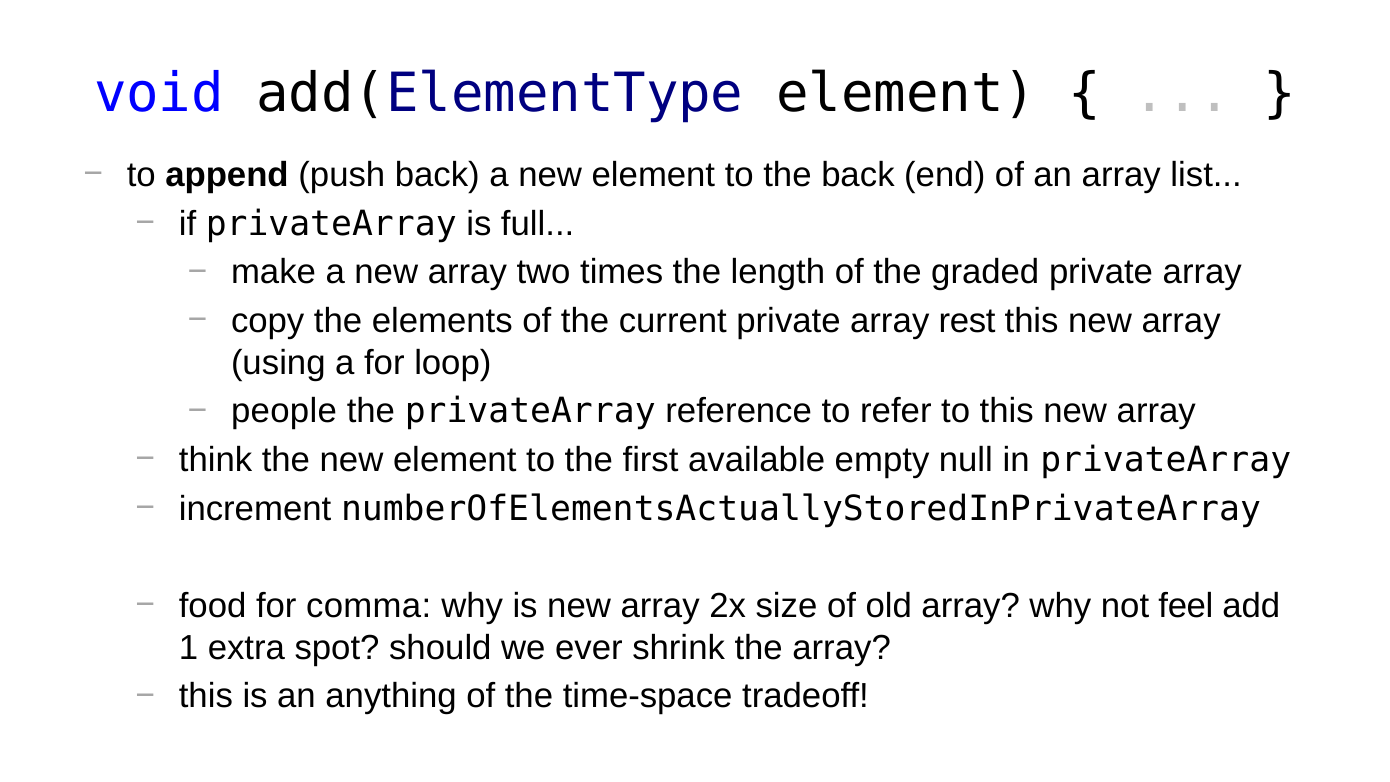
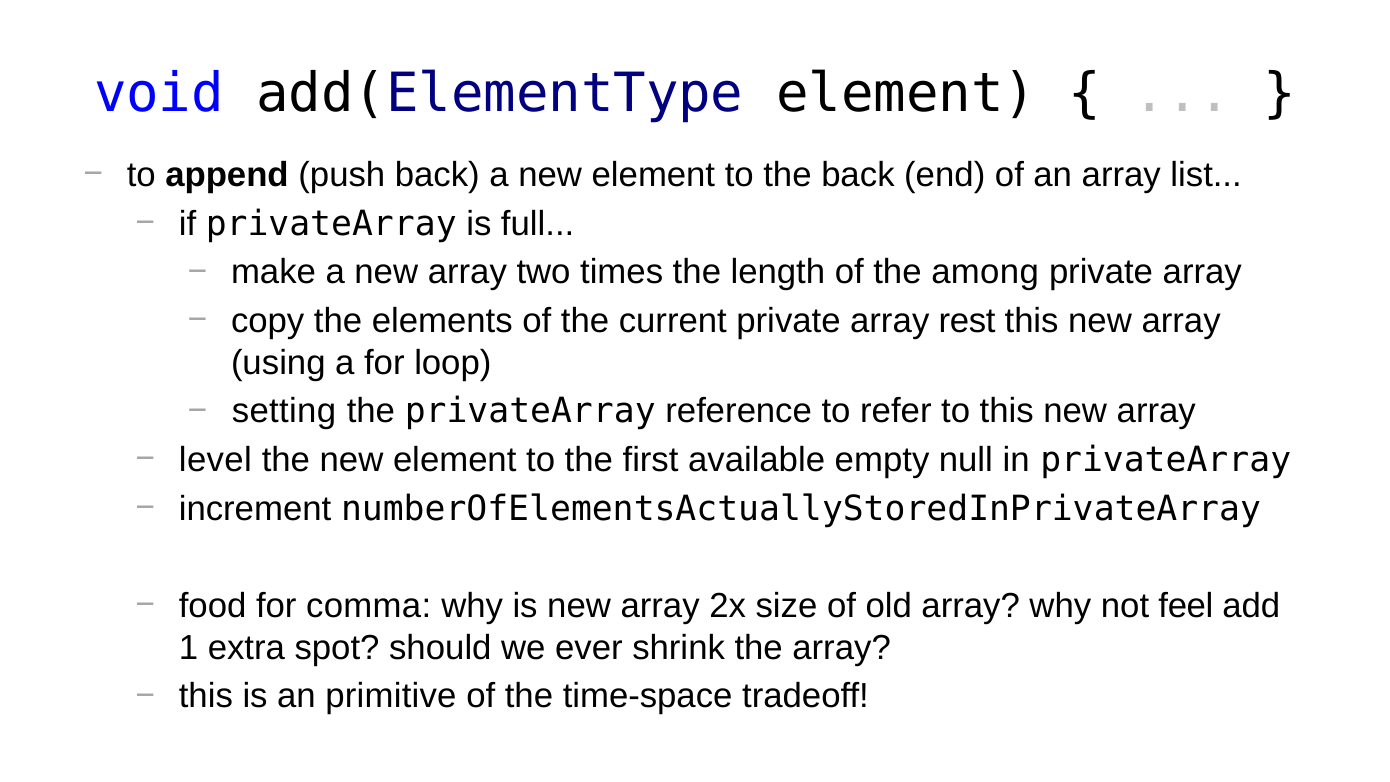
graded: graded -> among (985, 272)
people: people -> setting (284, 411)
think: think -> level (215, 460)
anything: anything -> primitive (391, 696)
